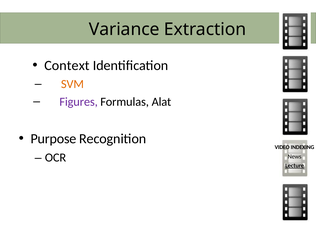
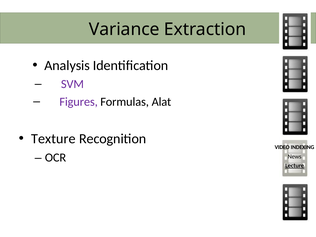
Context: Context -> Analysis (67, 65)
SVM colour: orange -> purple (72, 84)
Purpose: Purpose -> Texture (53, 139)
